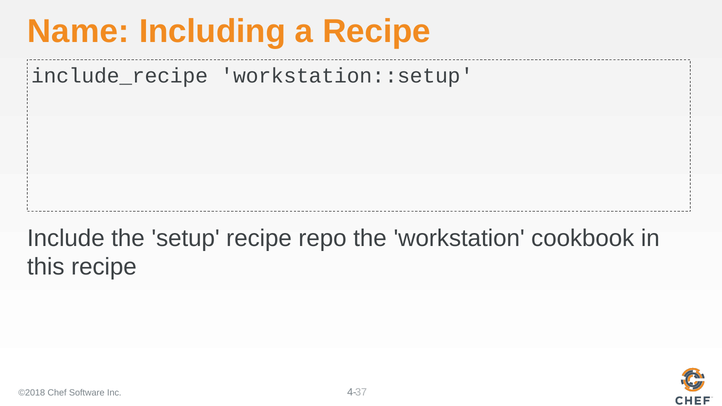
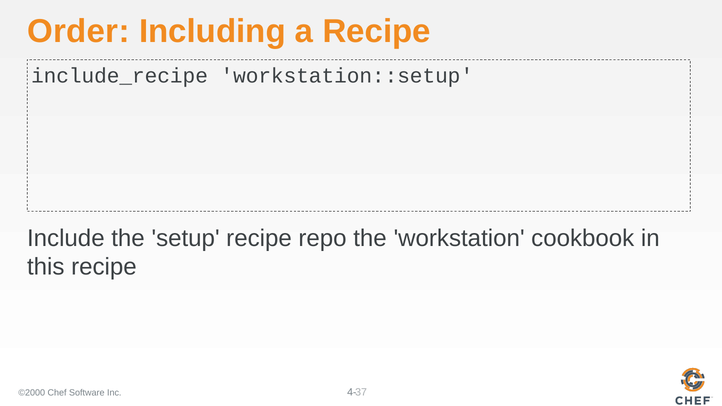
Name: Name -> Order (78, 31)
©2018: ©2018 -> ©2000 (32, 393)
